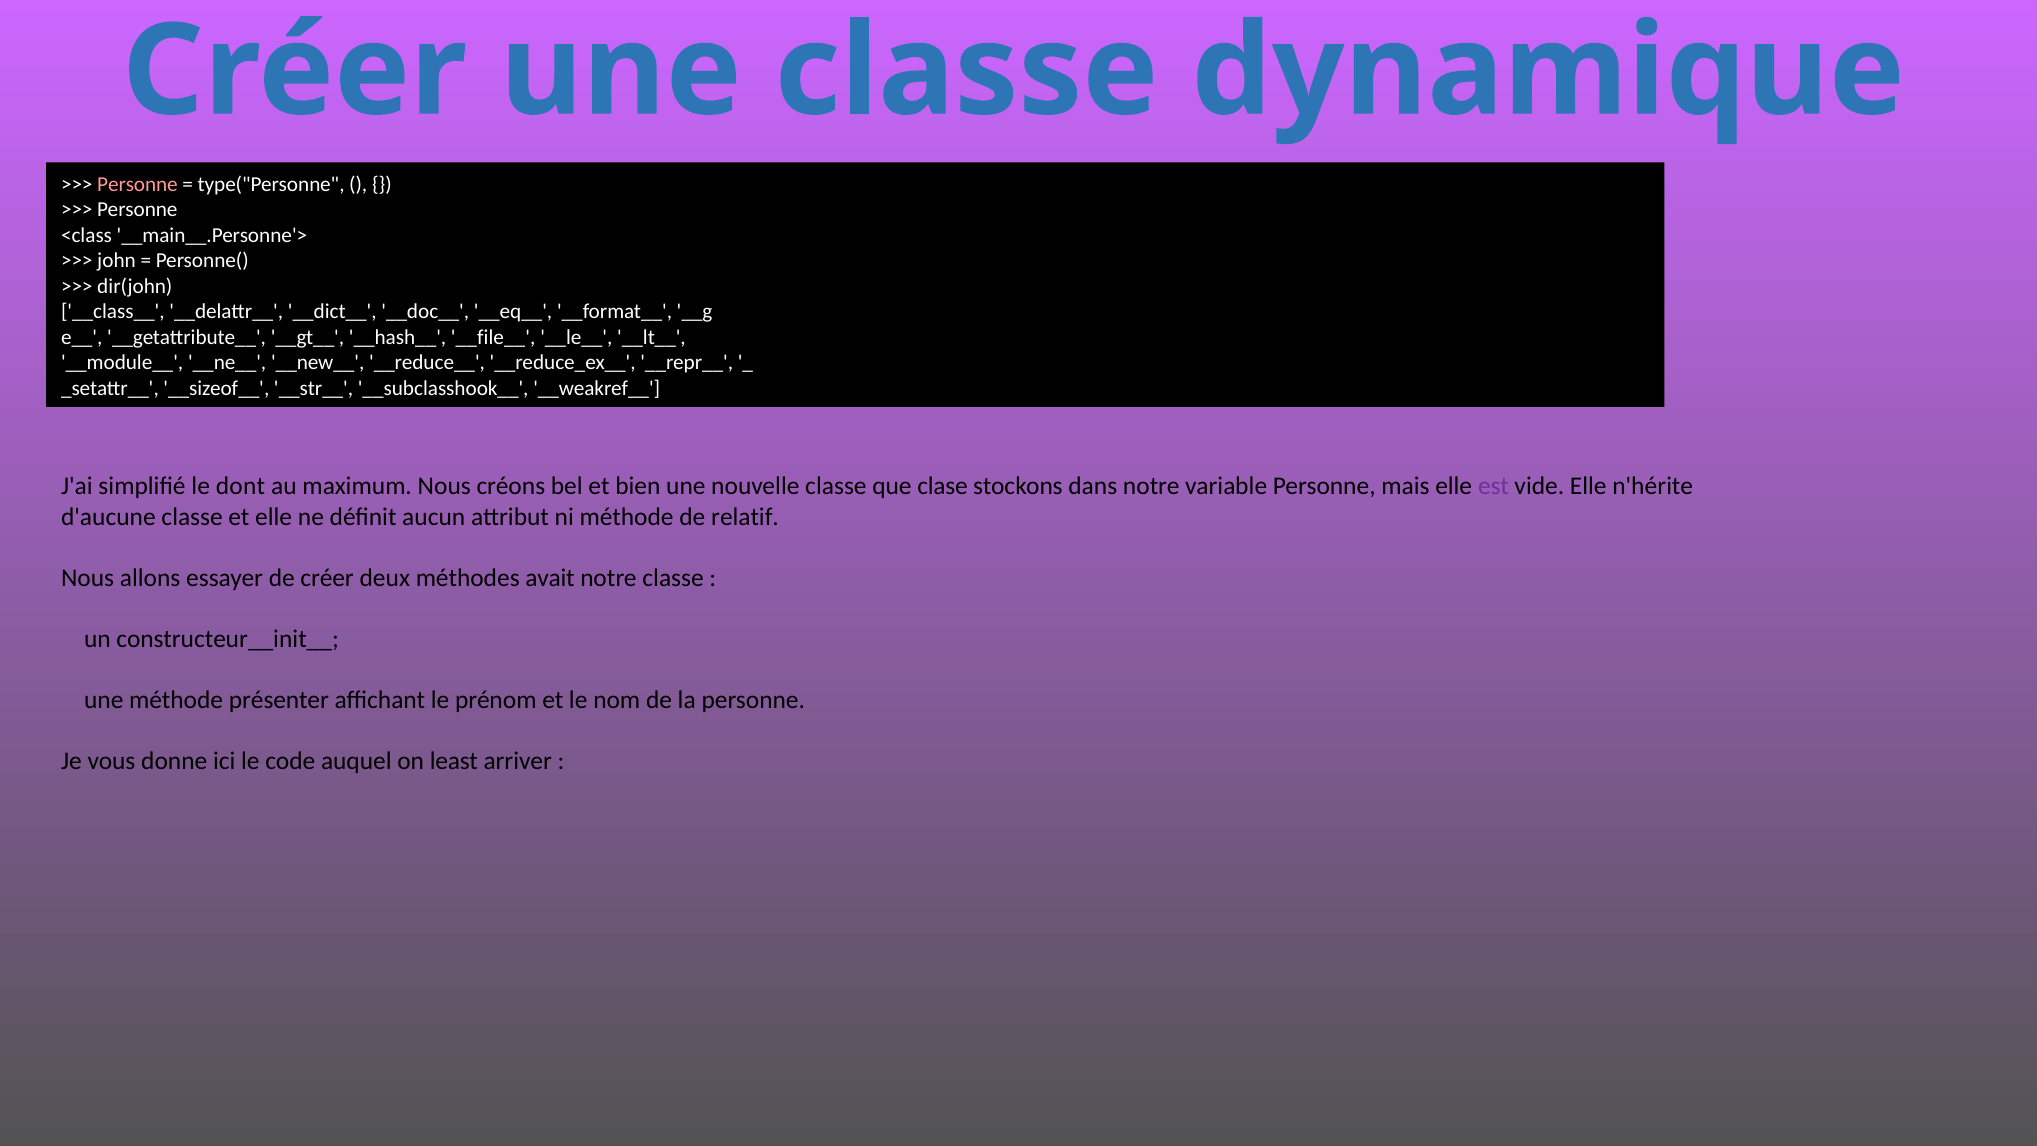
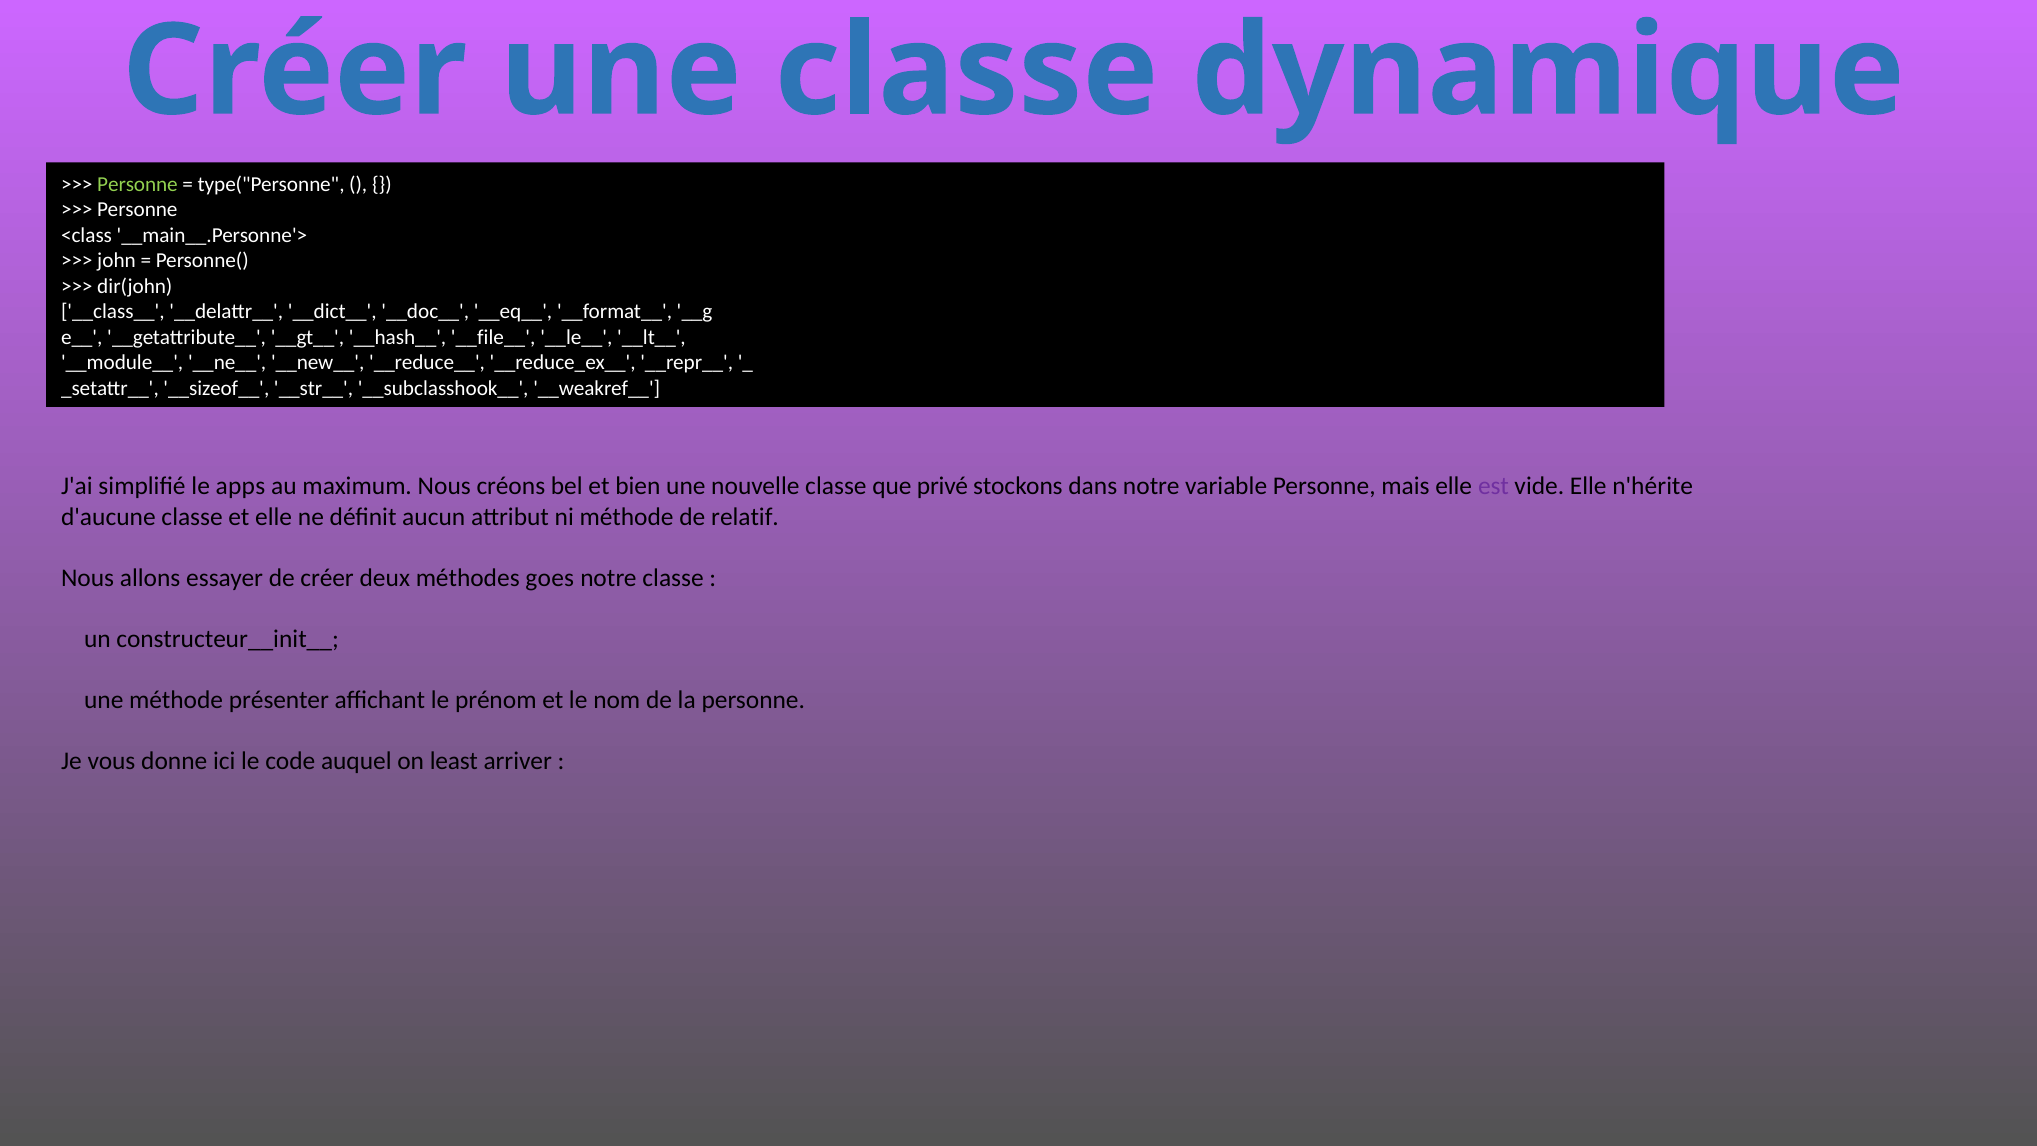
Personne colour: pink -> light green (137, 184)
dont: dont -> apps (240, 486)
clase: clase -> privé (943, 486)
avait: avait -> goes (550, 578)
